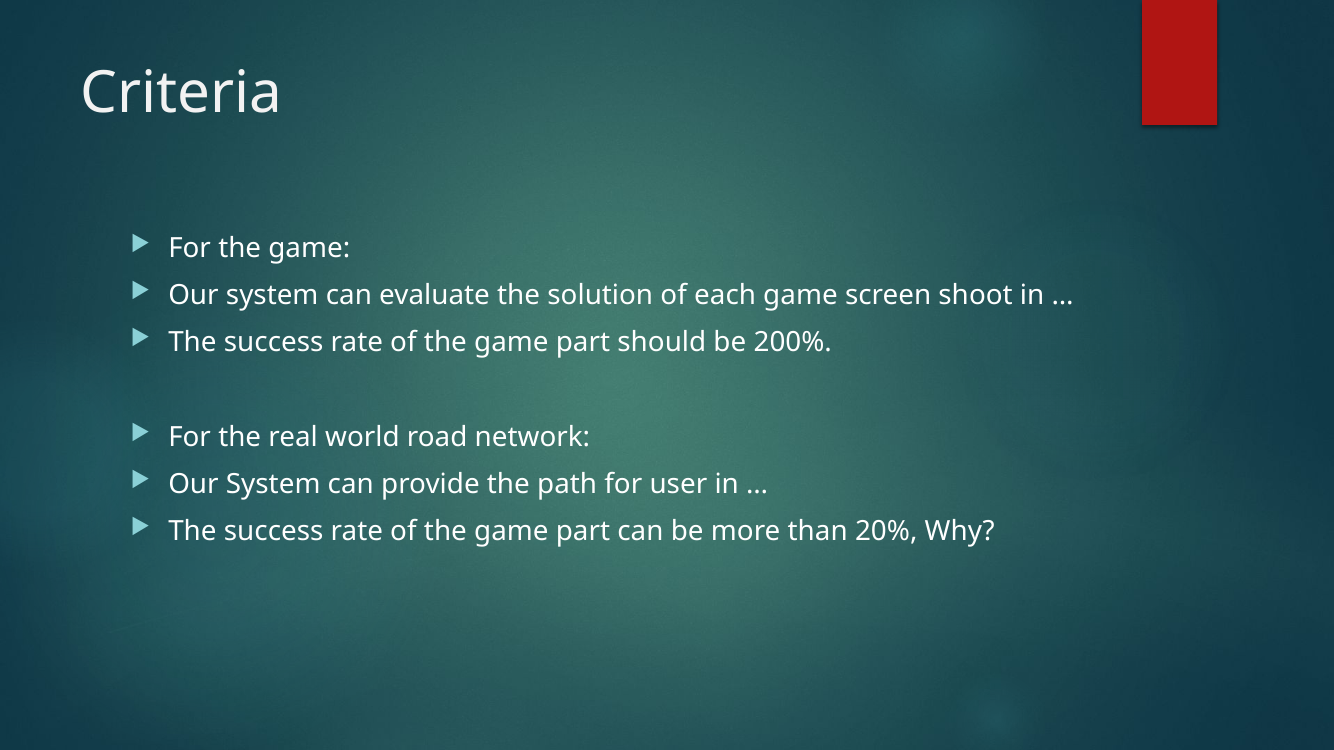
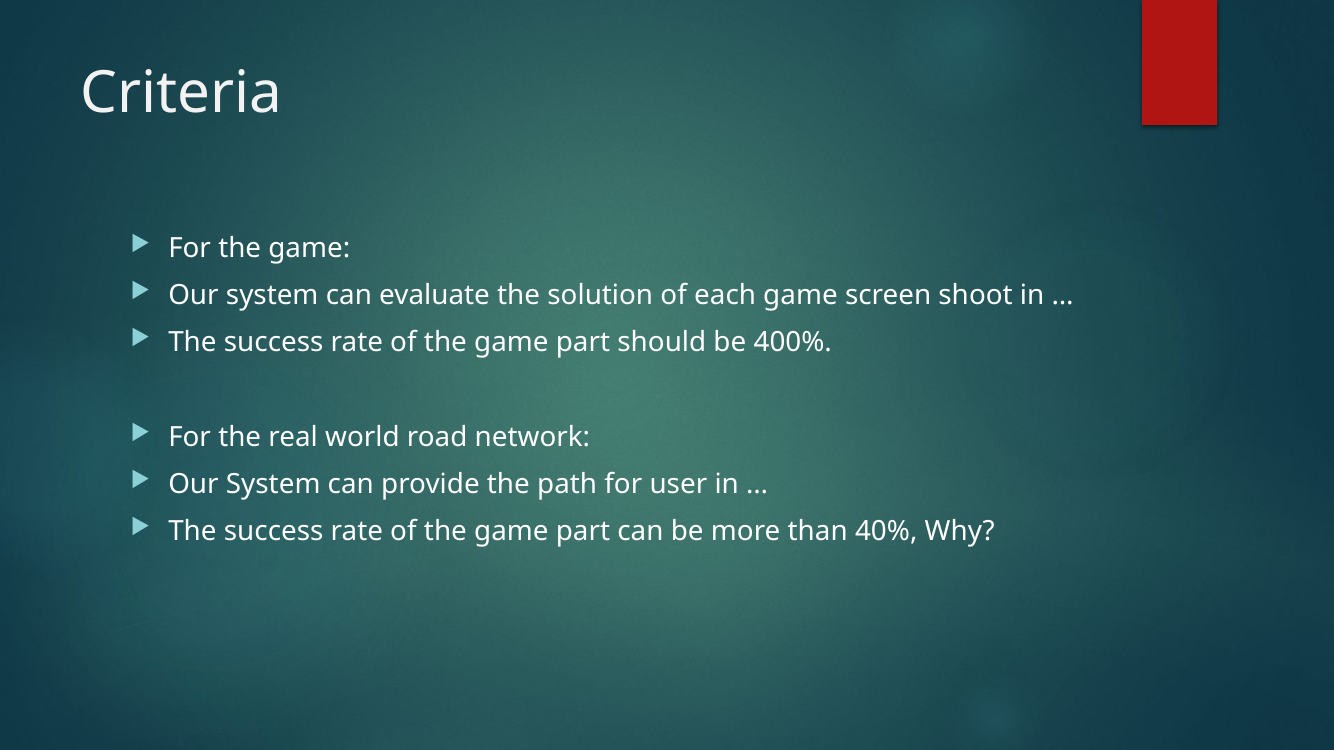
200%: 200% -> 400% (793, 343)
20%: 20% -> 40% (886, 532)
